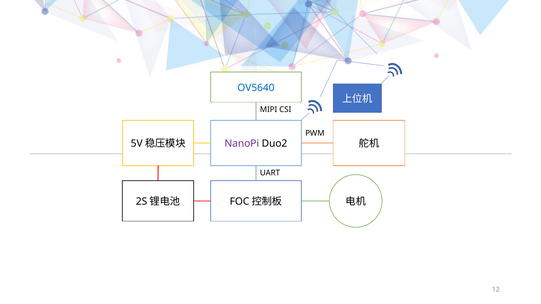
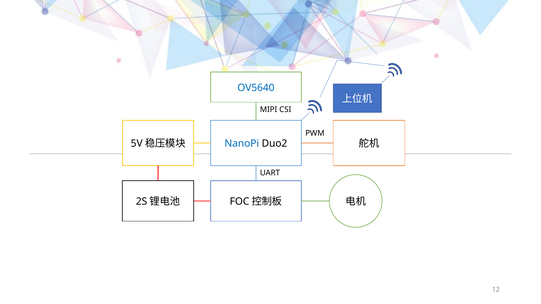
NanoPi colour: purple -> blue (242, 144)
